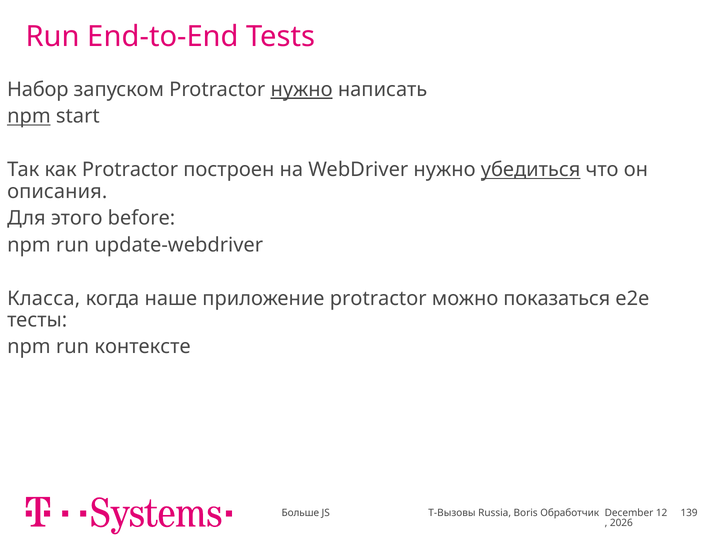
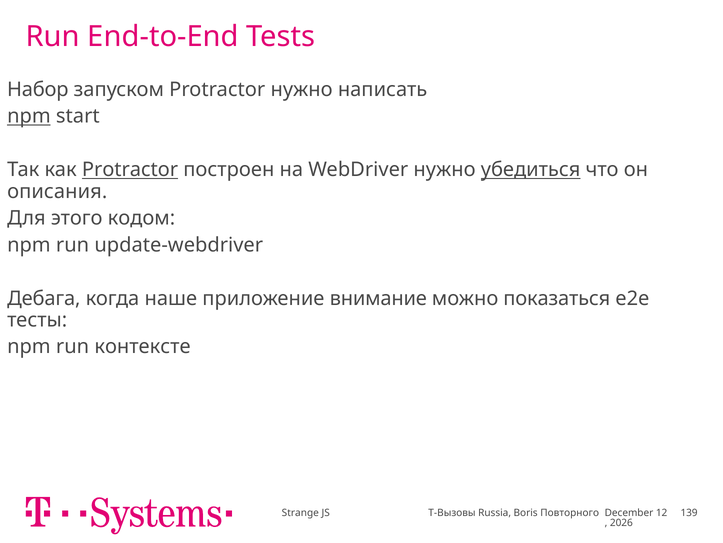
нужно underline: present -> none (302, 89)
Protractor underline: none -> present (130, 169)
before: before -> кодом (141, 218)
Класса: Класса -> Дебага (44, 298)
приложение protractor: protractor -> внимание (378, 298)
Больше: Больше -> Strange (300, 512)
Обработчик: Обработчик -> Повторного (570, 512)
